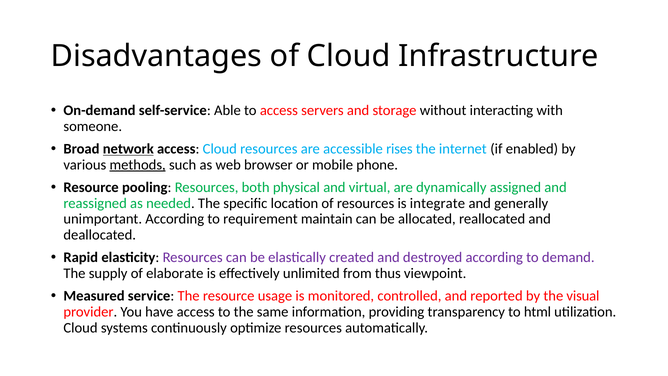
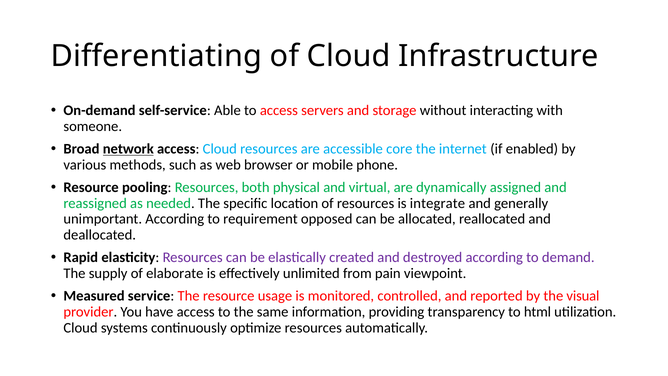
Disadvantages: Disadvantages -> Differentiating (156, 56)
rises: rises -> core (399, 149)
methods underline: present -> none (138, 165)
maintain: maintain -> opposed (327, 219)
thus: thus -> pain (388, 273)
